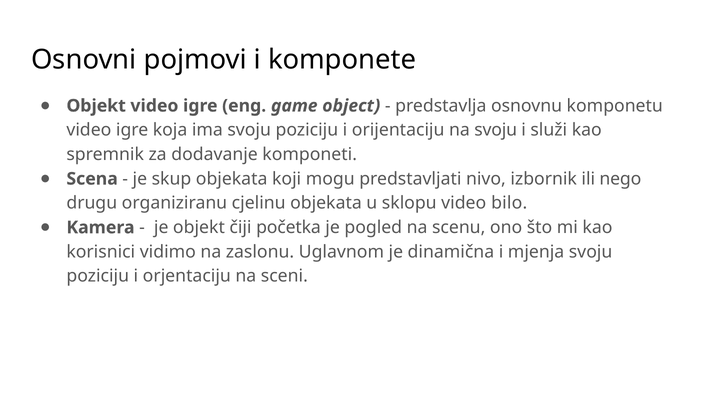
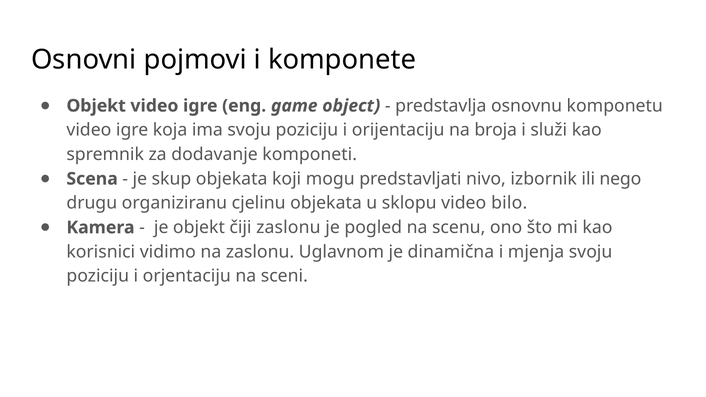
na svoju: svoju -> broja (496, 130)
čiji početka: početka -> zaslonu (288, 228)
